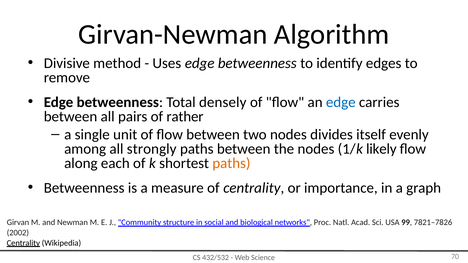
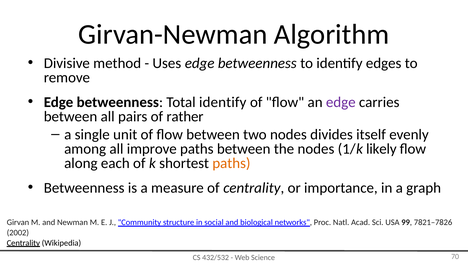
Total densely: densely -> identify (223, 102)
edge colour: blue -> purple (341, 102)
strongly: strongly -> improve (152, 149)
